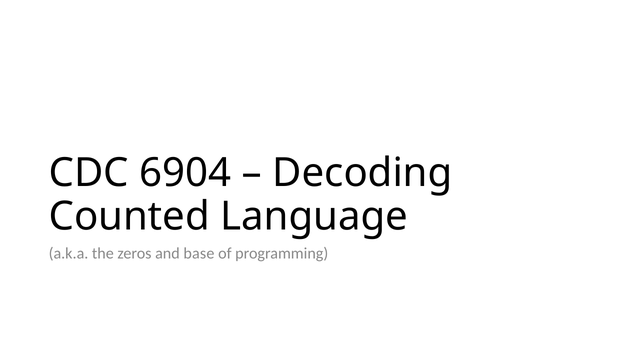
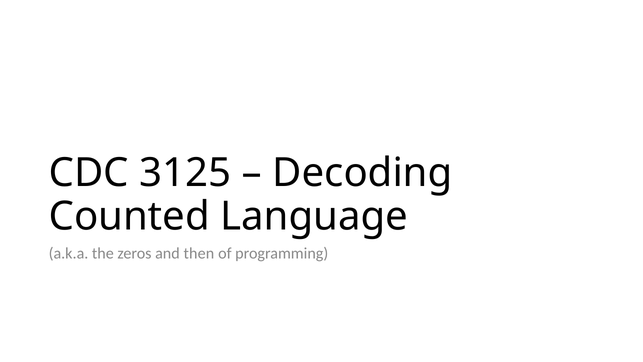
6904: 6904 -> 3125 (185, 173)
base: base -> then (199, 253)
